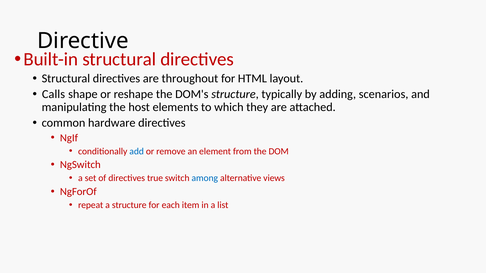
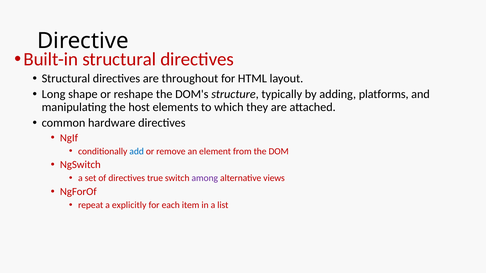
Calls: Calls -> Long (54, 94)
scenarios: scenarios -> platforms (384, 94)
among colour: blue -> purple (205, 178)
a structure: structure -> explicitly (129, 205)
